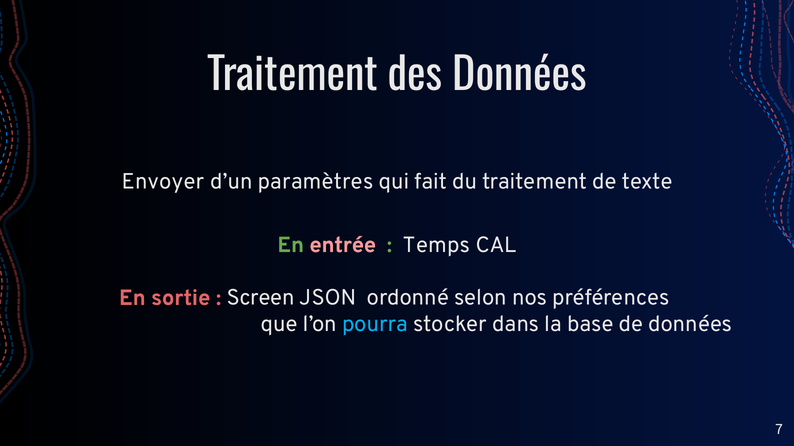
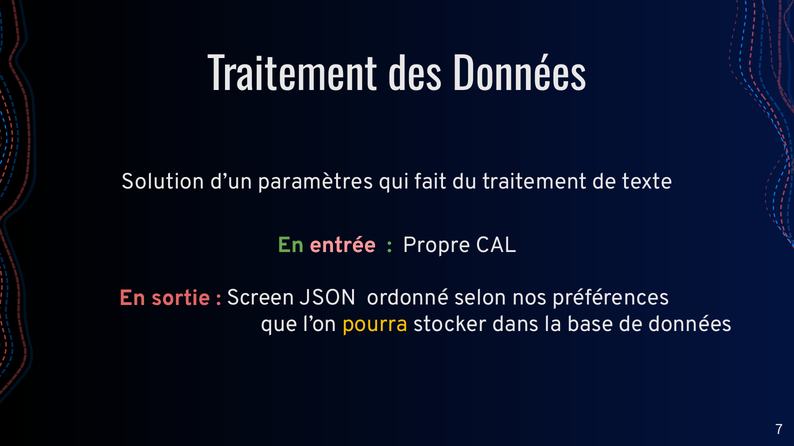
Envoyer: Envoyer -> Solution (163, 182)
Temps: Temps -> Propre (437, 245)
pourra colour: light blue -> yellow (375, 325)
